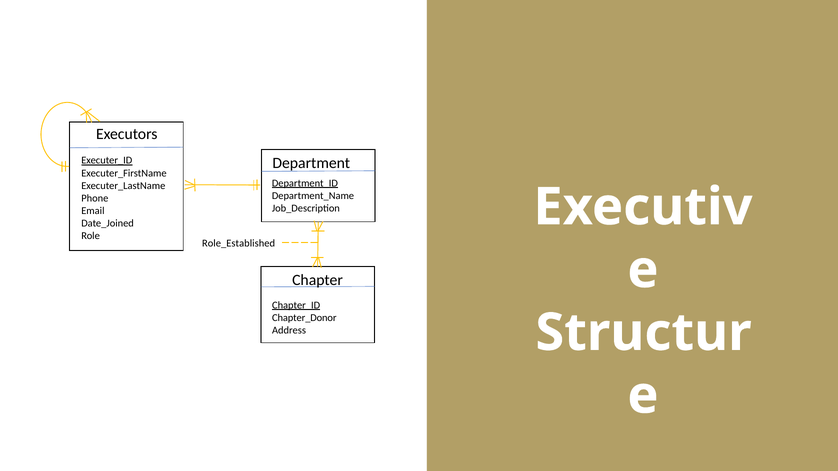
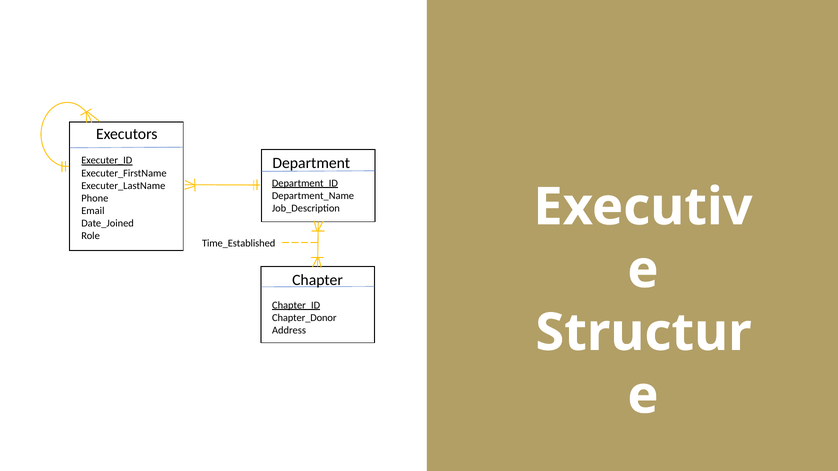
Role_Established: Role_Established -> Time_Established (239, 244)
